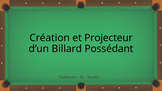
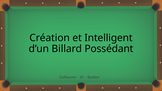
Projecteur: Projecteur -> Intelligent (109, 38)
